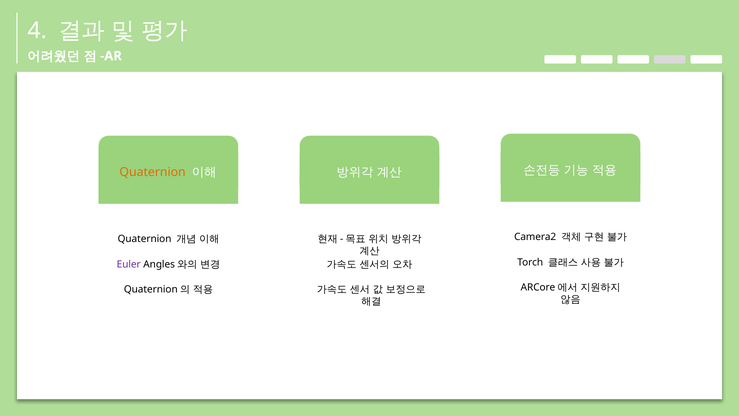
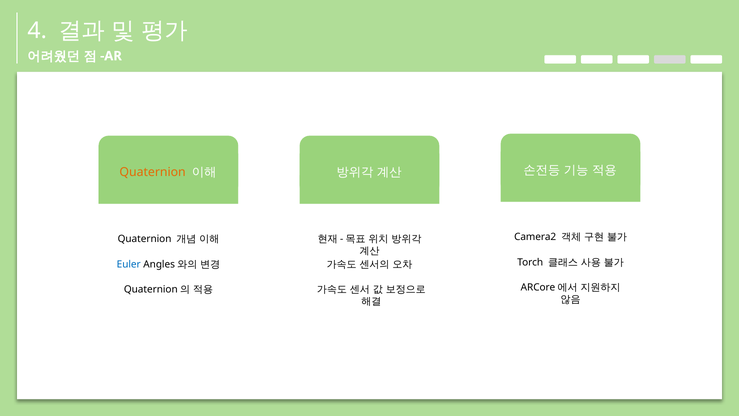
Euler colour: purple -> blue (129, 264)
